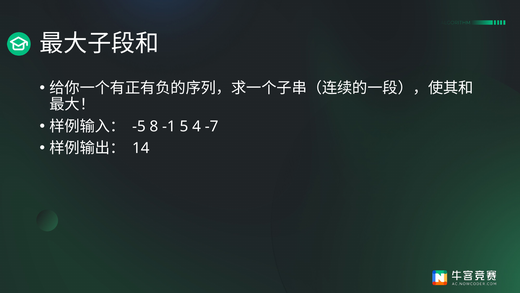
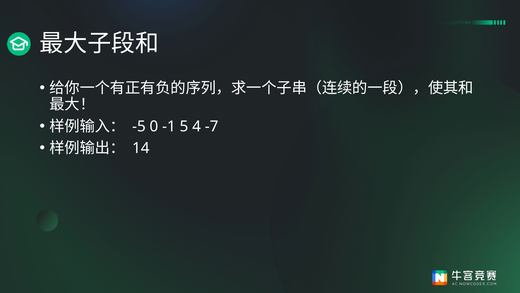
8: 8 -> 0 (154, 126)
